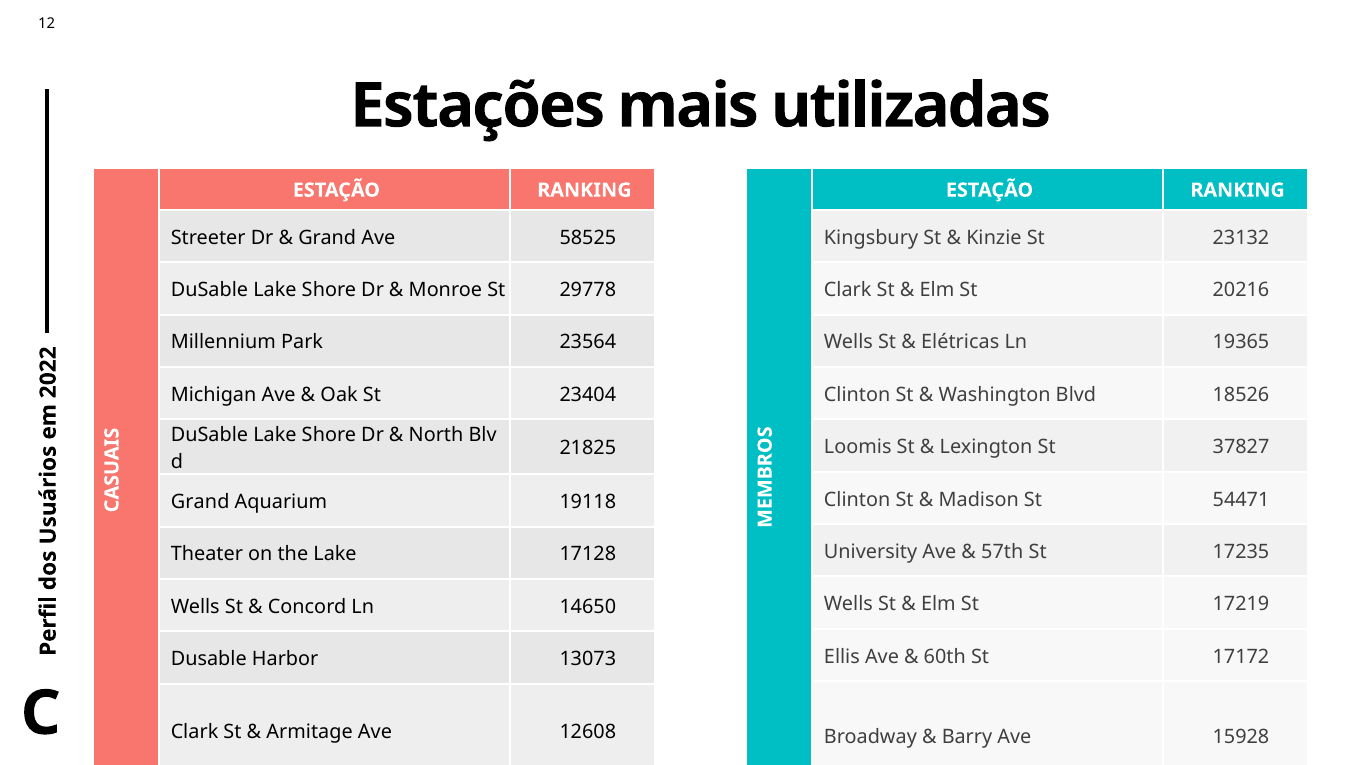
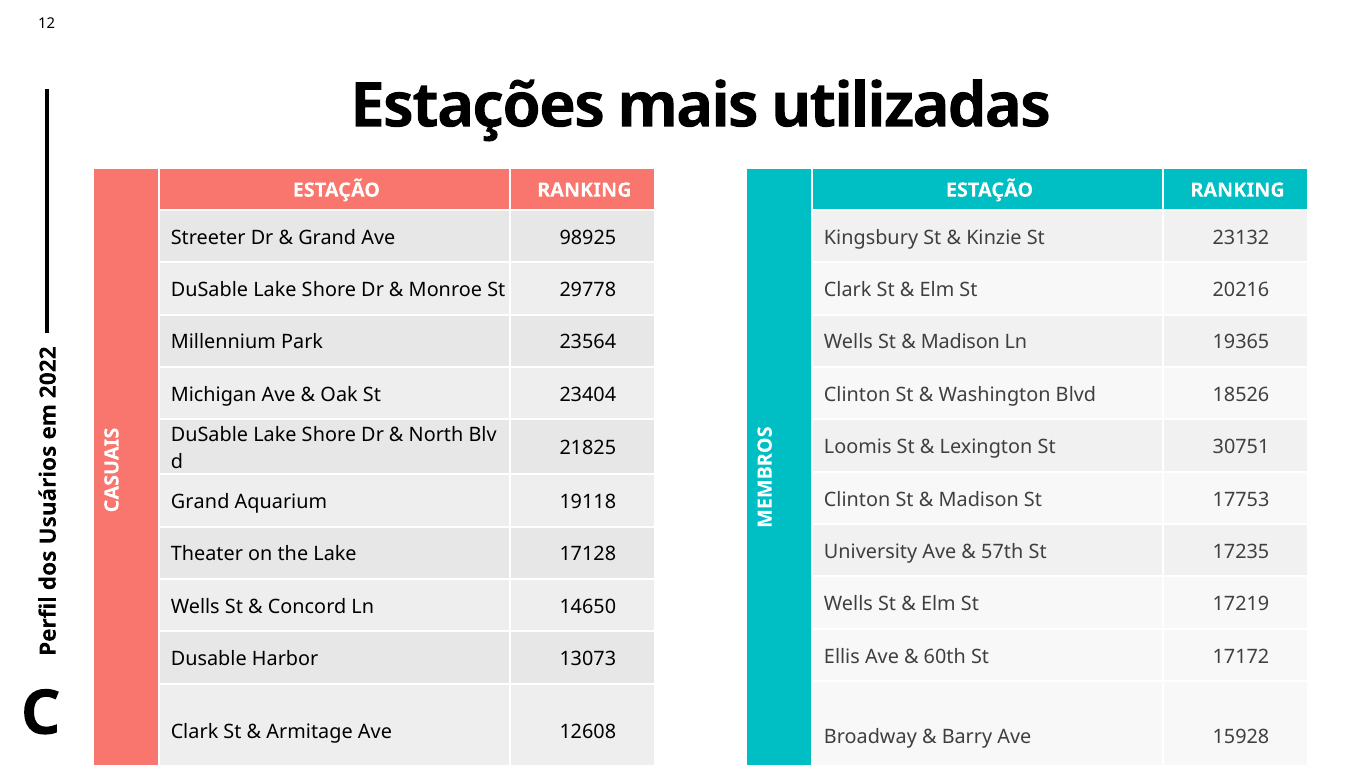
58525: 58525 -> 98925 (588, 237)
Elétricas: Elétricas -> Madison (960, 342)
37827: 37827 -> 30751 (1241, 447)
54471: 54471 -> 17753 (1241, 499)
